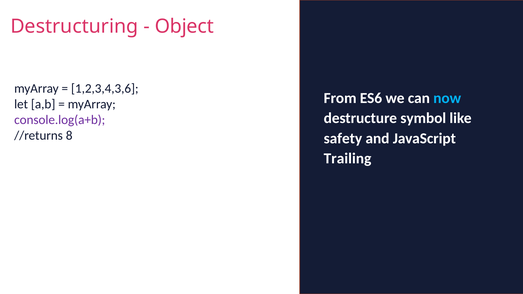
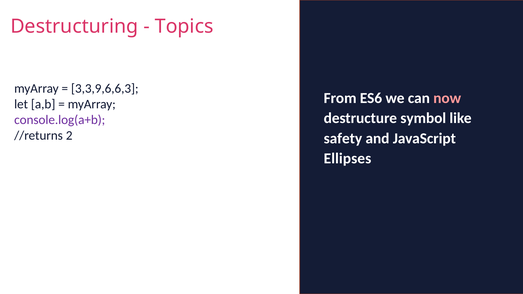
Object: Object -> Topics (184, 26)
1,2,3,4,3,6: 1,2,3,4,3,6 -> 3,3,9,6,6,3 (105, 88)
now colour: light blue -> pink (447, 98)
8: 8 -> 2 (69, 136)
Trailing: Trailing -> Ellipses (347, 159)
